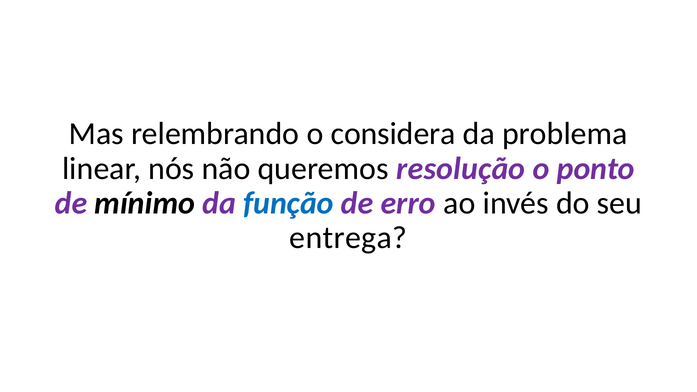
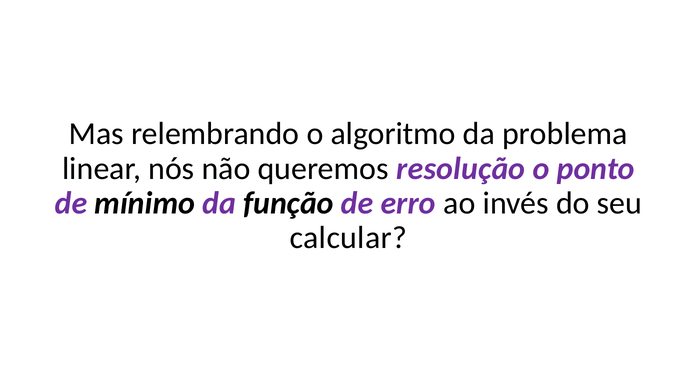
considera: considera -> algoritmo (393, 134)
função colour: blue -> black (289, 203)
entrega: entrega -> calcular (348, 238)
